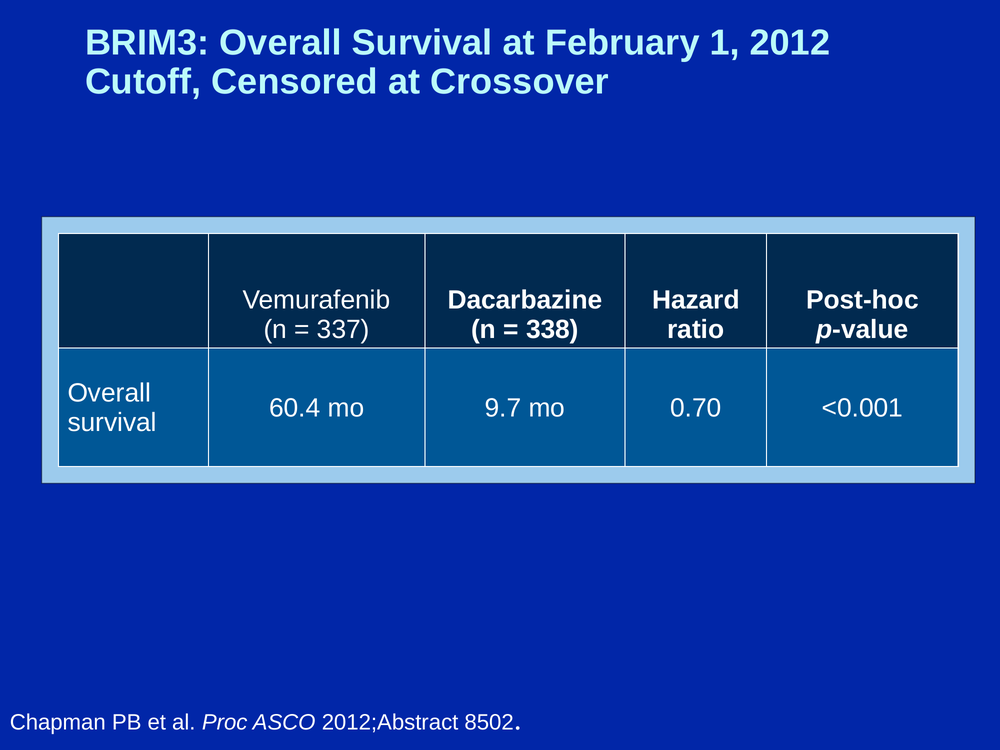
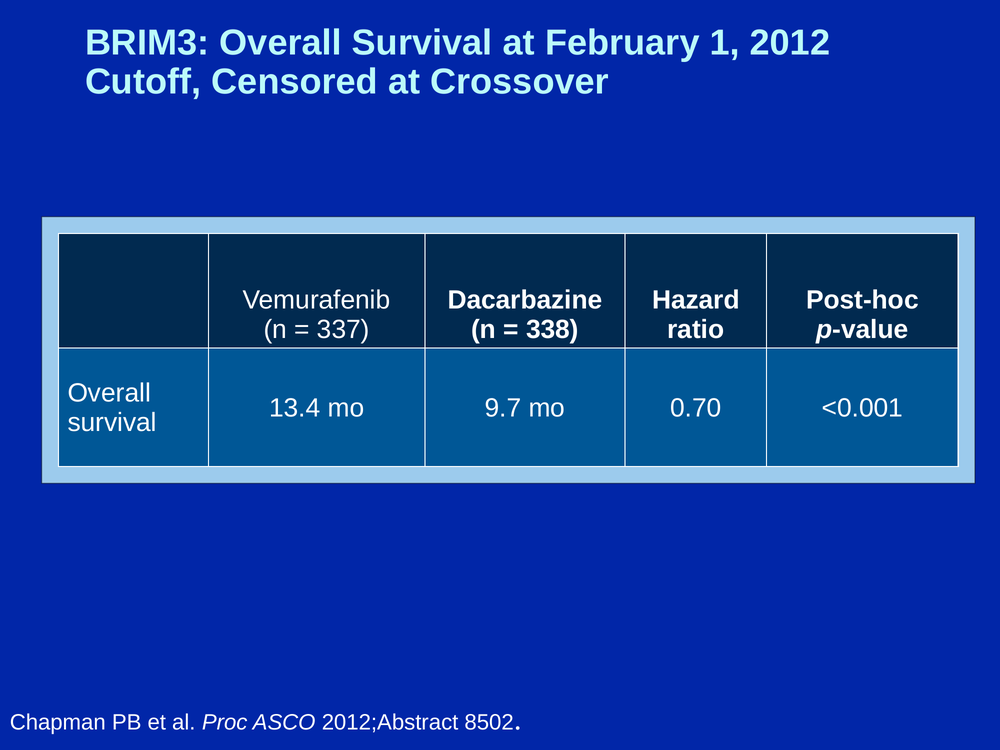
60.4: 60.4 -> 13.4 (295, 408)
